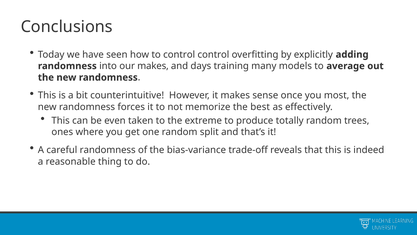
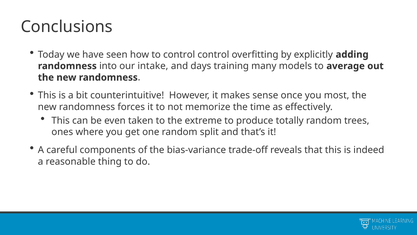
our makes: makes -> intake (153, 66)
best: best -> time (260, 107)
careful randomness: randomness -> components (108, 150)
